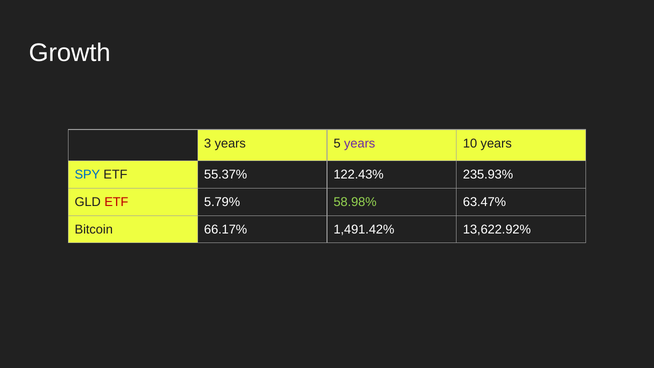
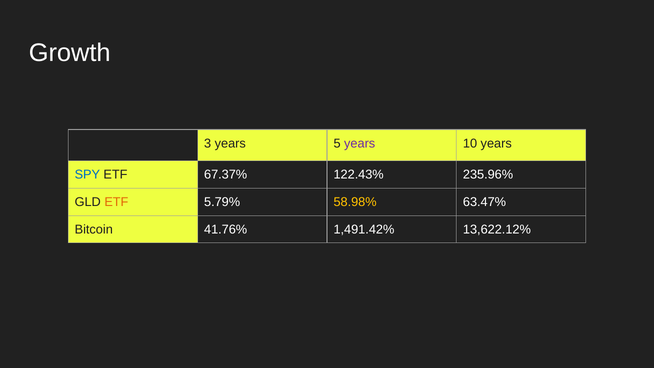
55.37%: 55.37% -> 67.37% (226, 175)
235.93%: 235.93% -> 235.96% (488, 175)
ETF colour: red -> orange (116, 202)
58.98% colour: light green -> yellow (355, 202)
66.17%: 66.17% -> 41.76% (226, 229)
13,622.92%: 13,622.92% -> 13,622.12% (497, 229)
